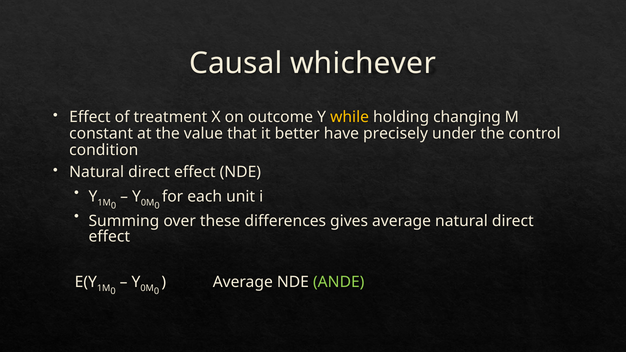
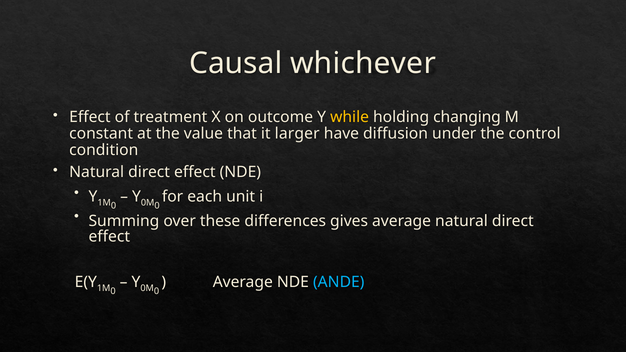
better: better -> larger (297, 134)
precisely: precisely -> diffusion (396, 134)
ANDE colour: light green -> light blue (339, 282)
